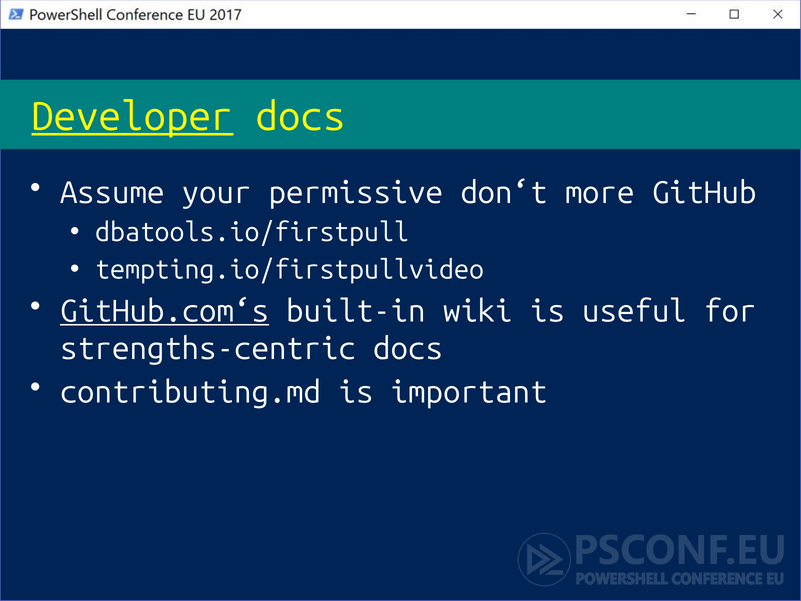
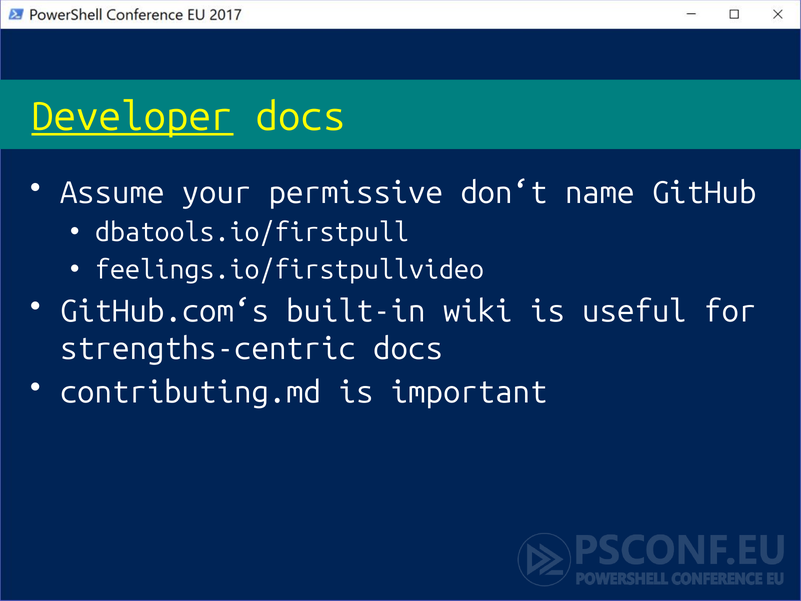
more: more -> name (600, 193)
tempting.io/firstpullvideo: tempting.io/firstpullvideo -> feelings.io/firstpullvideo (290, 270)
GitHub.com‘s underline: present -> none (165, 311)
